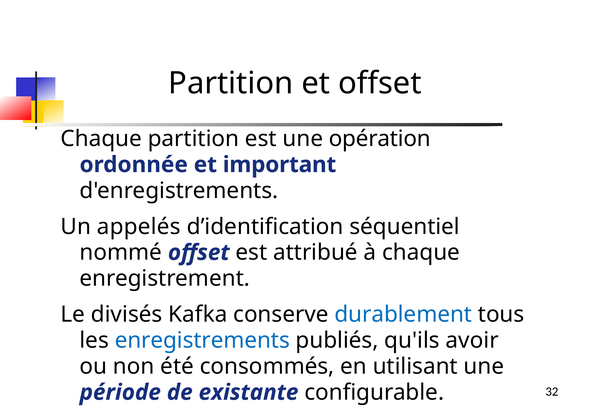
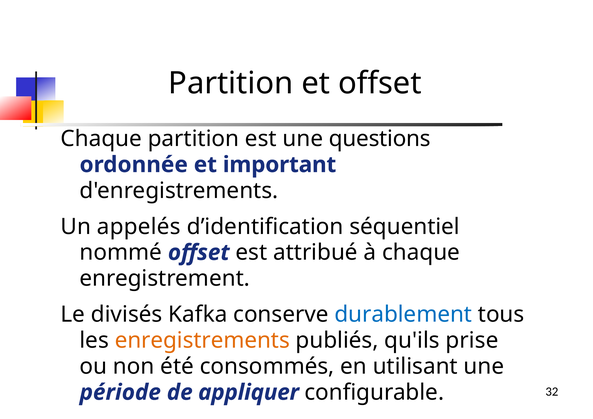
opération: opération -> questions (380, 139)
enregistrements colour: blue -> orange (202, 341)
avoir: avoir -> prise (472, 341)
existante: existante -> appliquer (249, 393)
